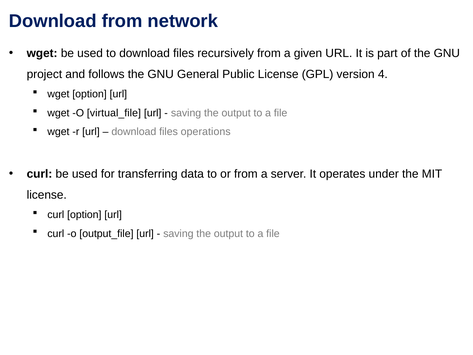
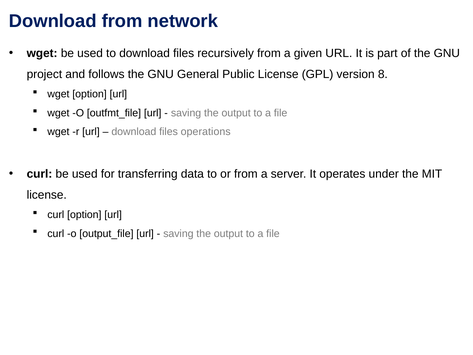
4: 4 -> 8 (383, 74)
virtual_file: virtual_file -> outfmt_file (114, 113)
